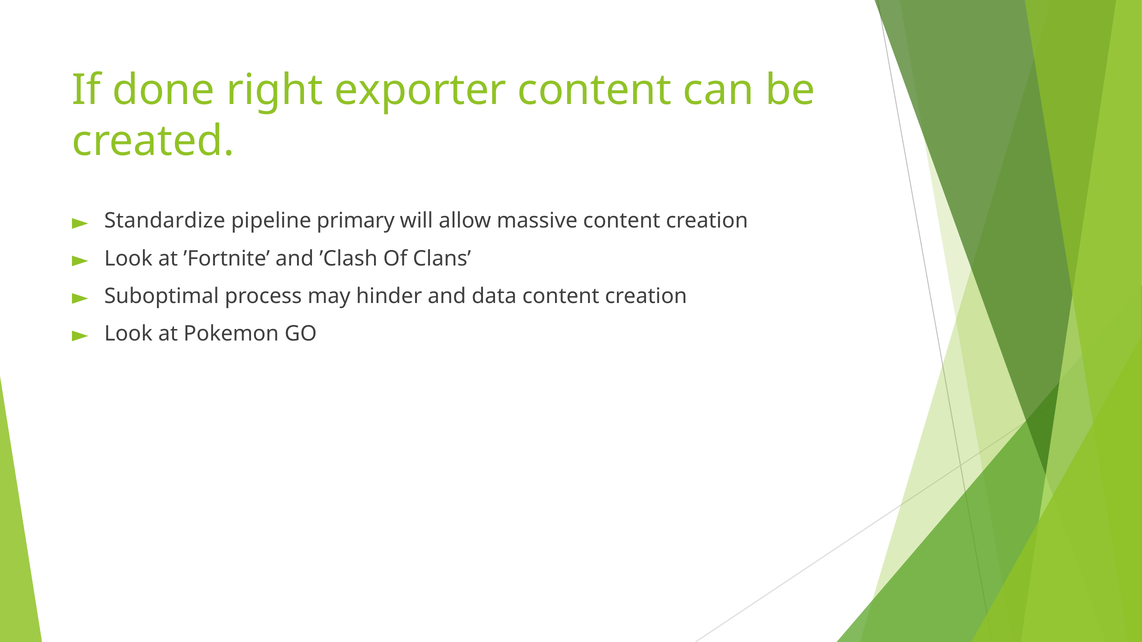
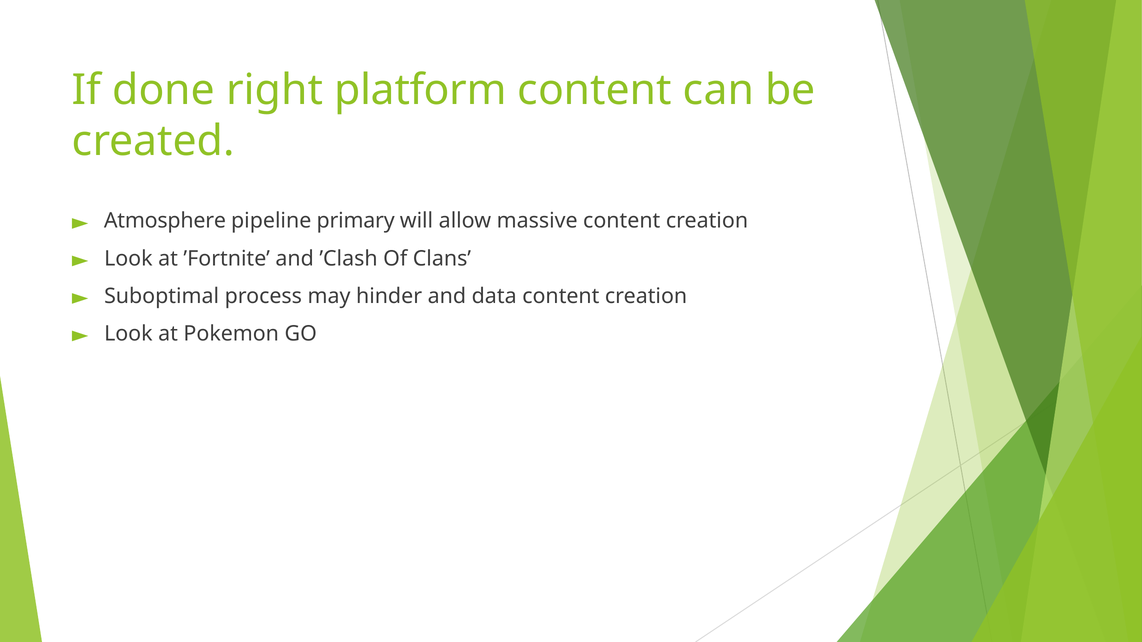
exporter: exporter -> platform (421, 90)
Standardize: Standardize -> Atmosphere (165, 221)
